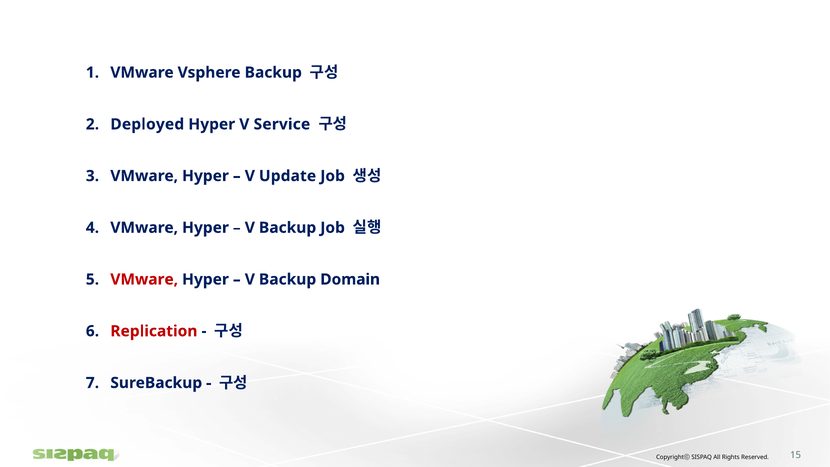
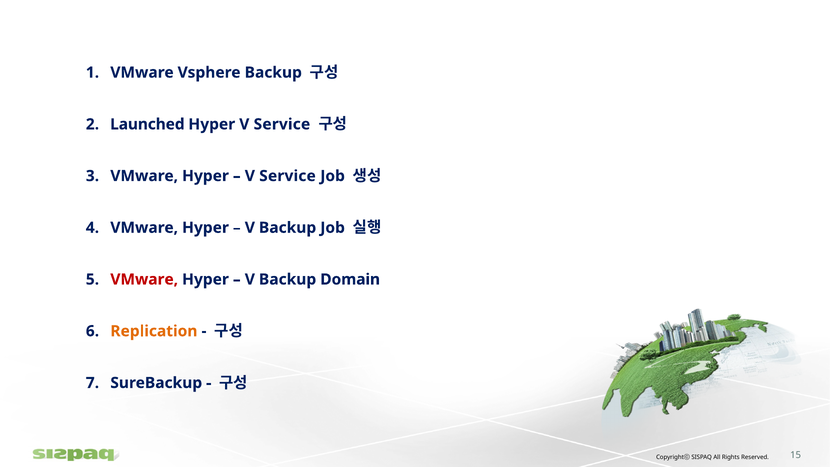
Deployed: Deployed -> Launched (147, 124)
Update: Update -> Service (287, 176)
Replication colour: red -> orange (154, 331)
